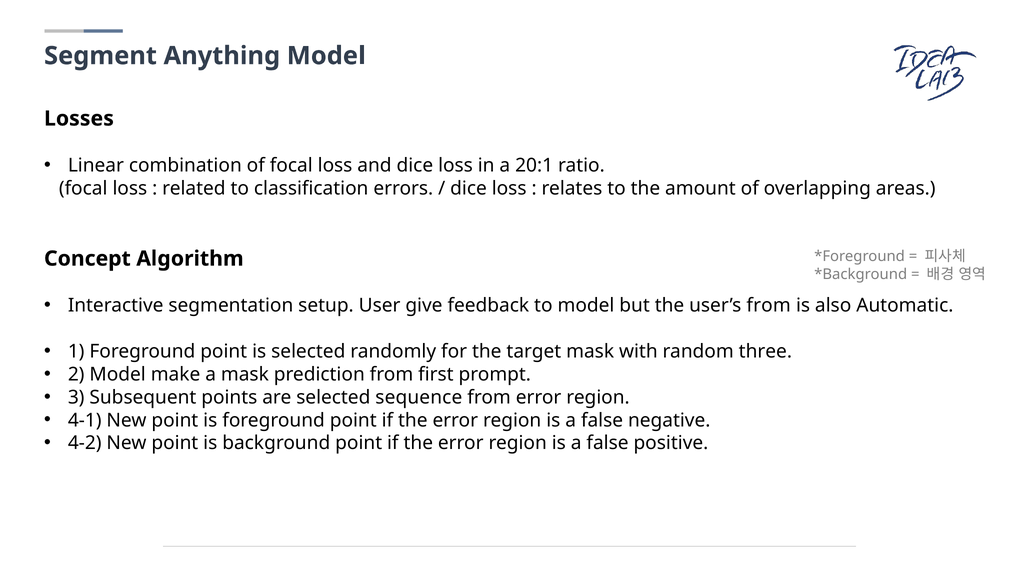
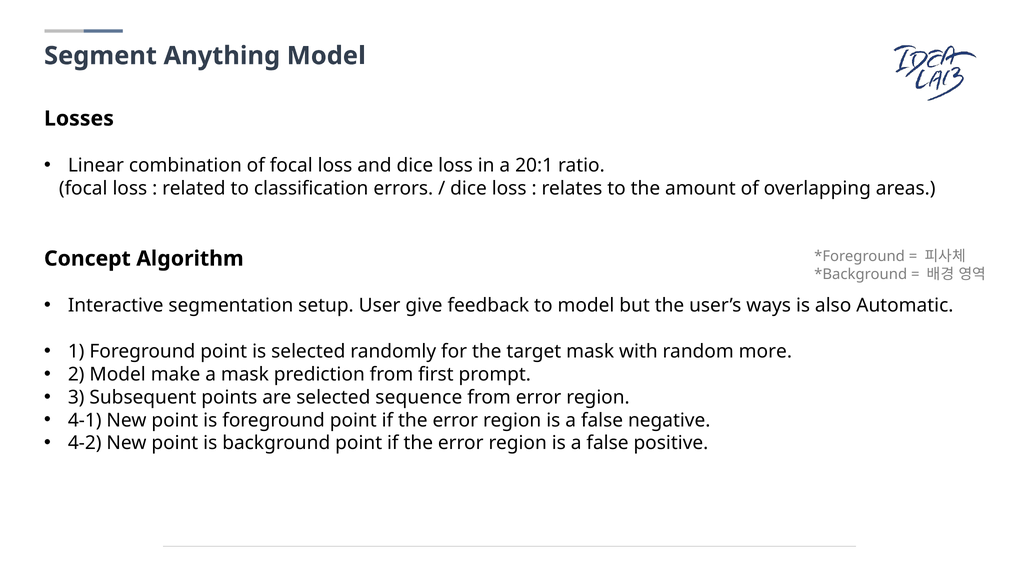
user’s from: from -> ways (769, 306)
three: three -> more (765, 352)
